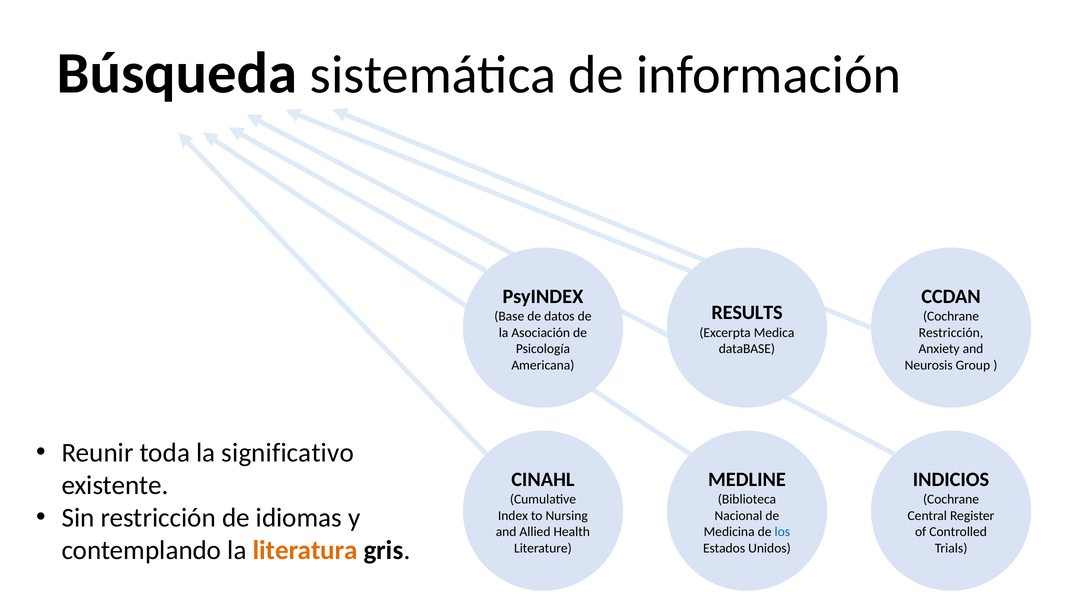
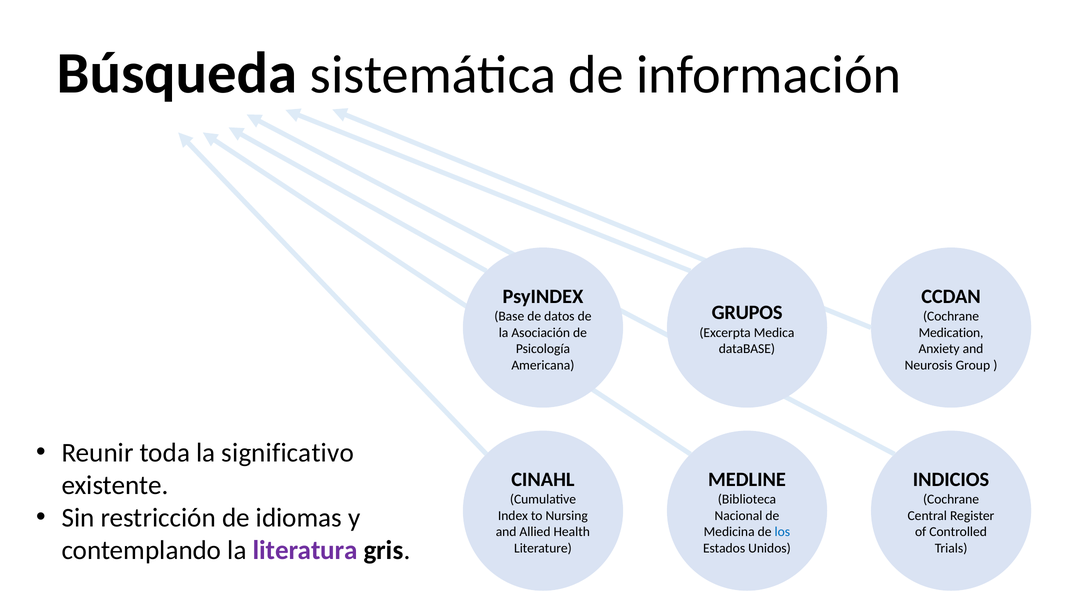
RESULTS: RESULTS -> GRUPOS (747, 313)
Restricción: Restricción -> Medication (951, 333)
literatura colour: orange -> purple (305, 551)
